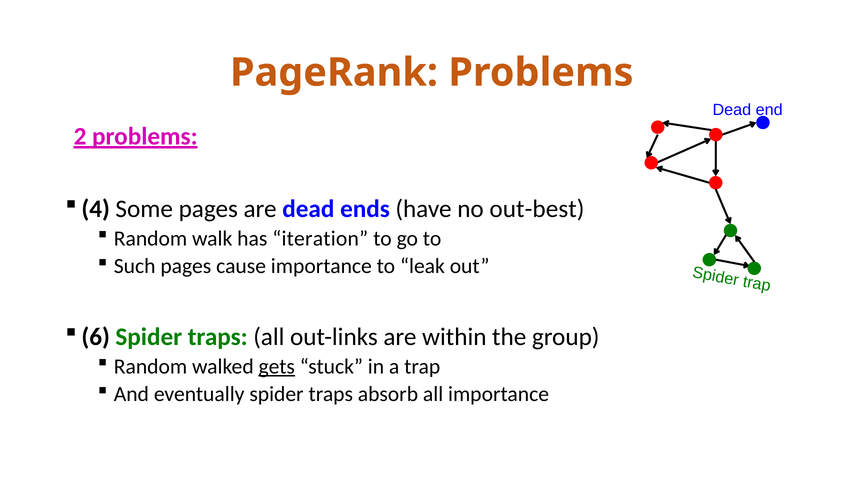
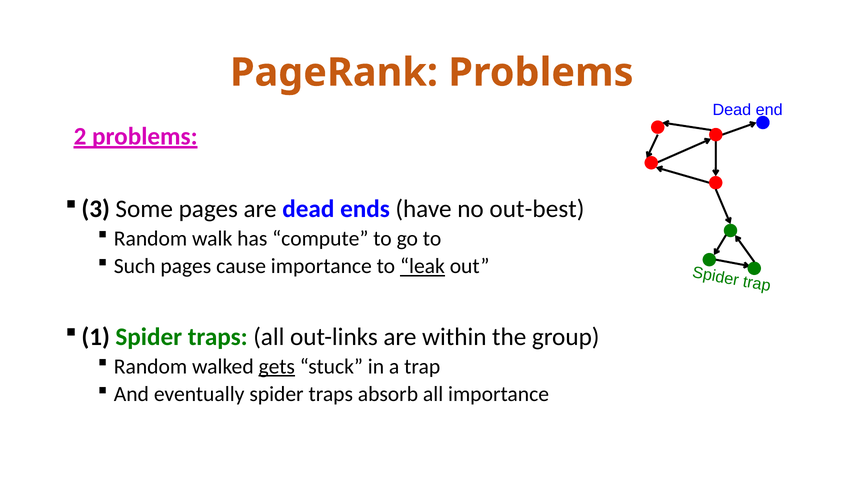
4: 4 -> 3 (96, 209)
iteration: iteration -> compute (320, 239)
leak underline: none -> present (422, 266)
6: 6 -> 1 (96, 337)
